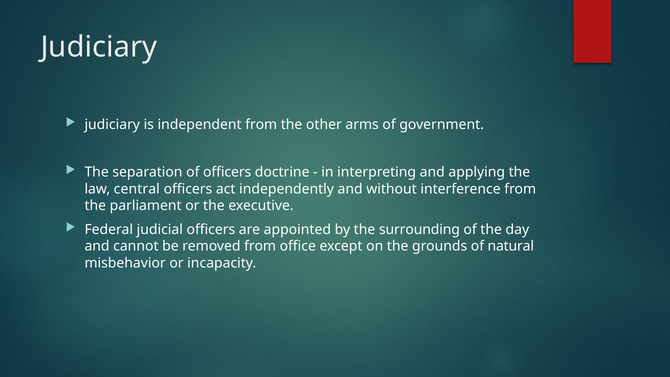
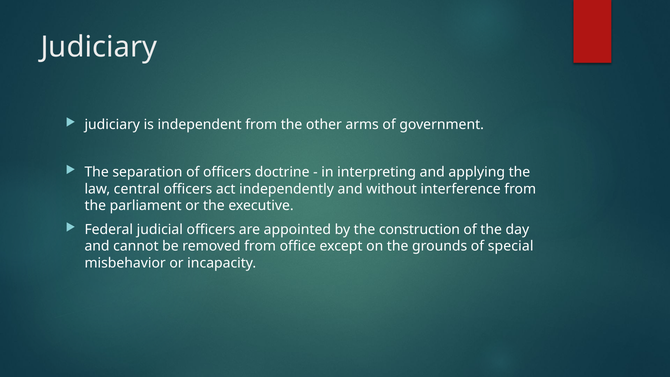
surrounding: surrounding -> construction (419, 229)
natural: natural -> special (511, 246)
